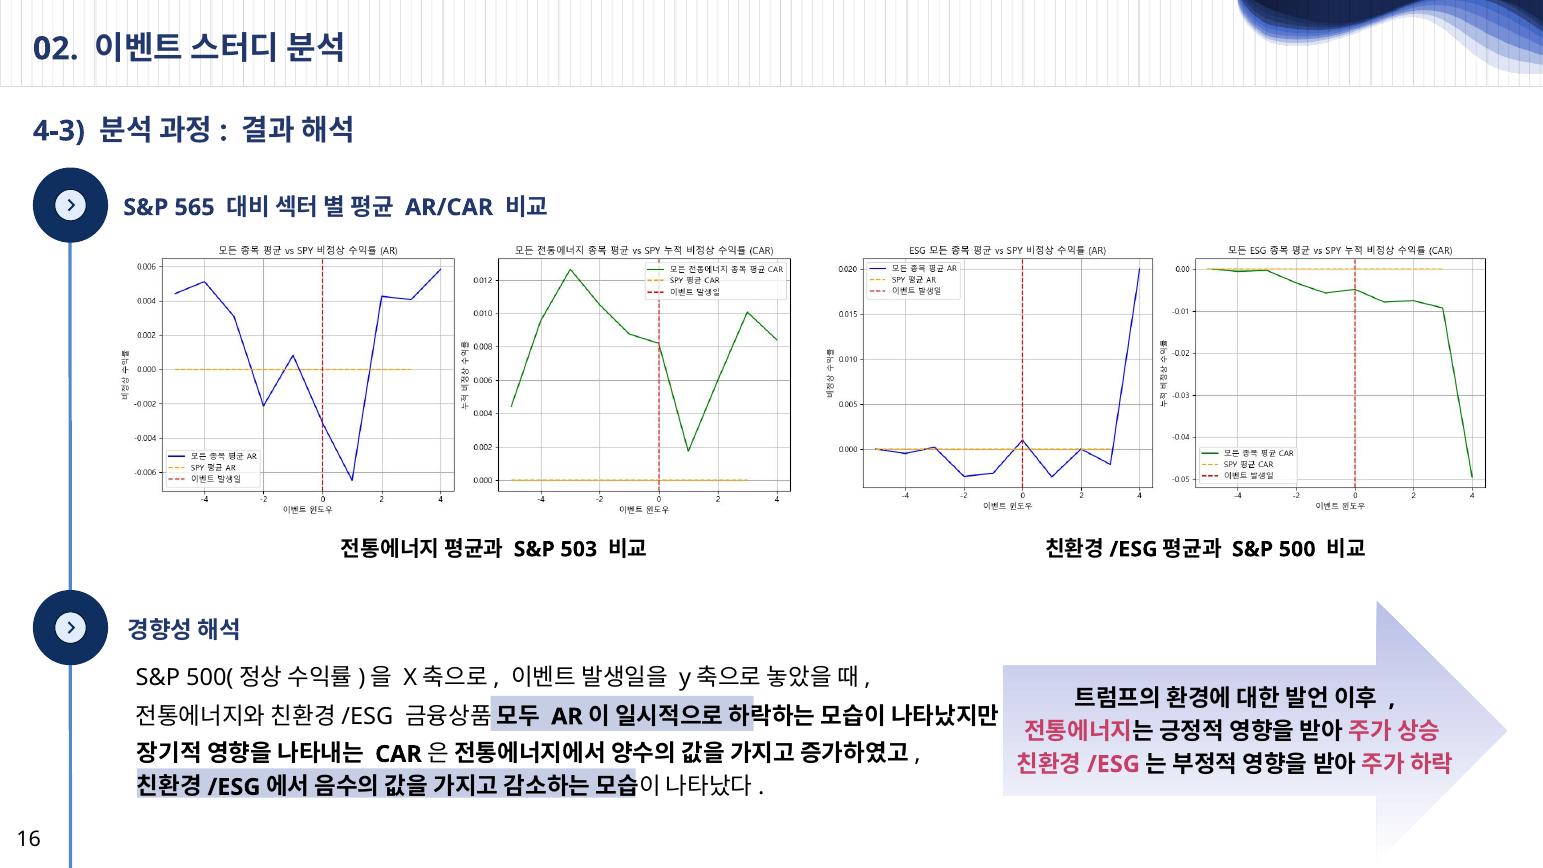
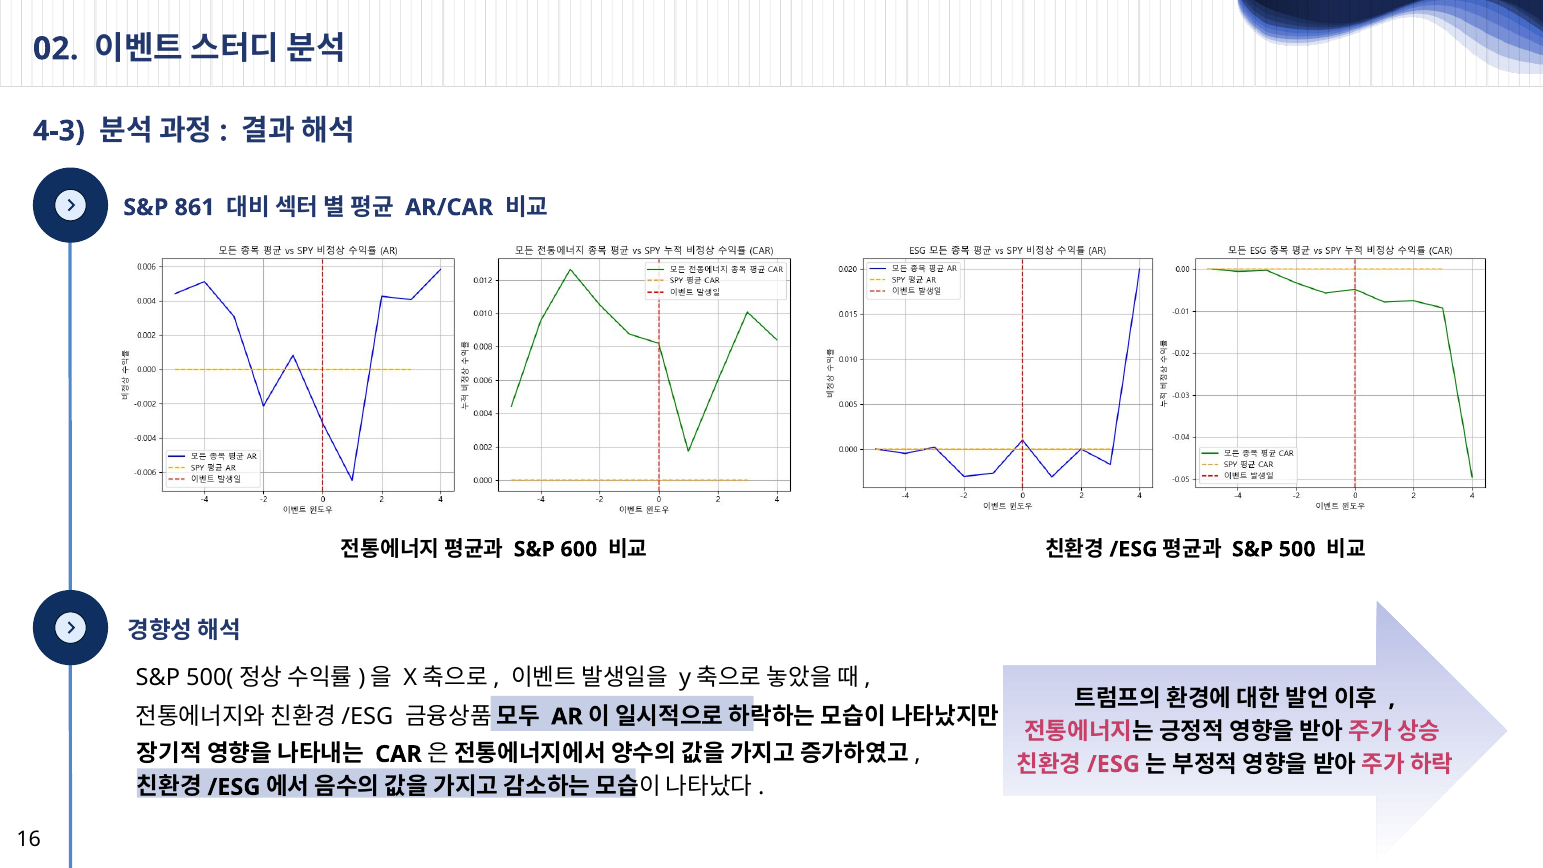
565: 565 -> 861 (195, 207)
503: 503 -> 600 (579, 549)
